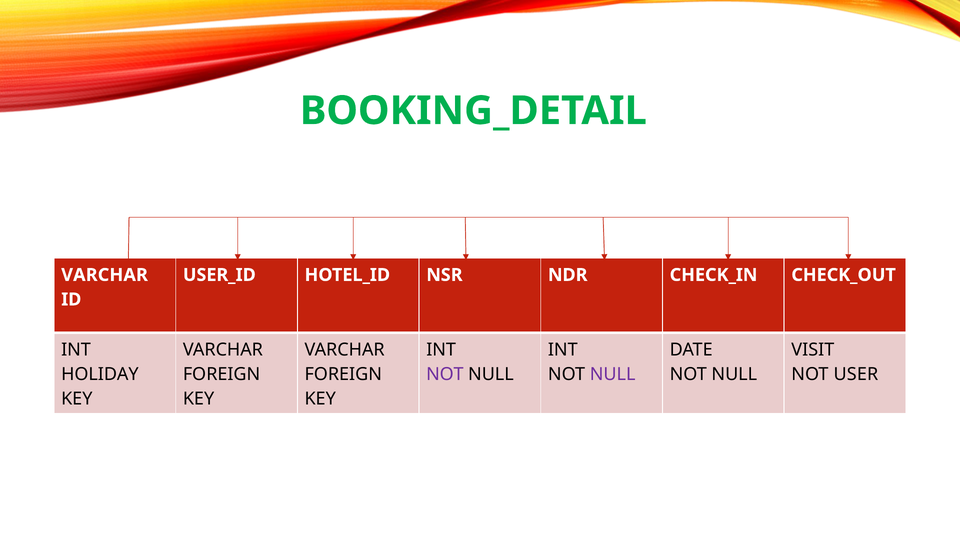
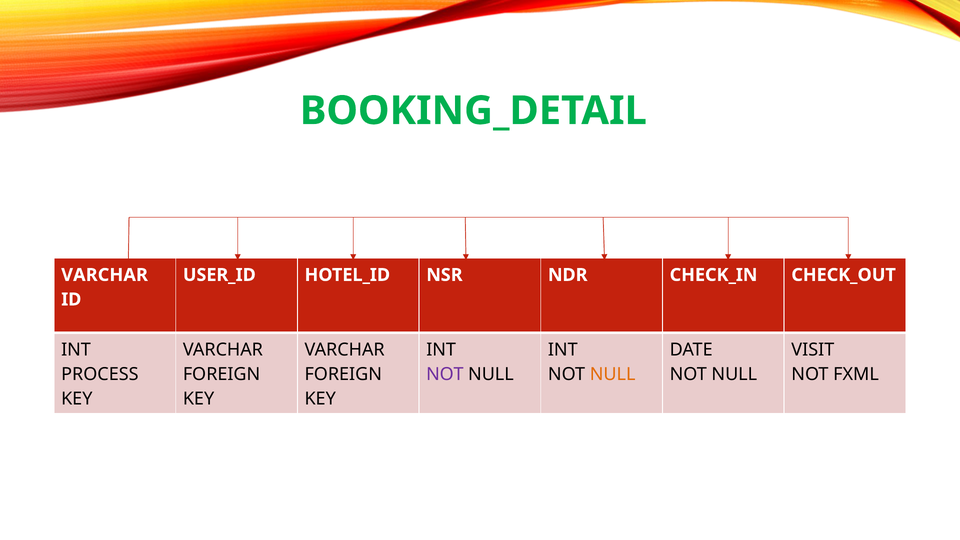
HOLIDAY: HOLIDAY -> PROCESS (100, 374)
NULL colour: purple -> orange (613, 374)
USER: USER -> FXML (856, 374)
